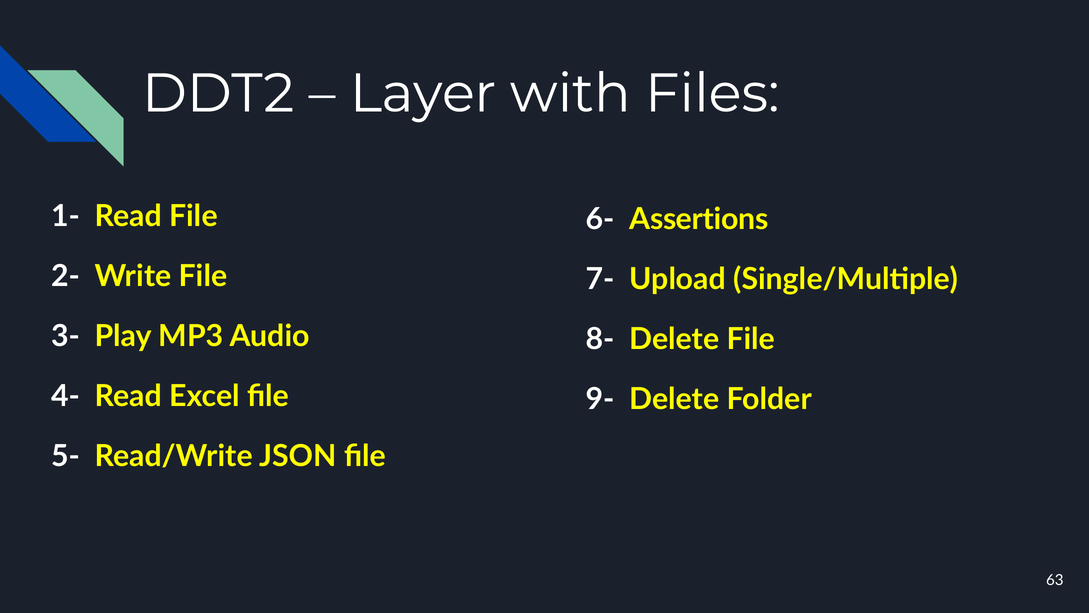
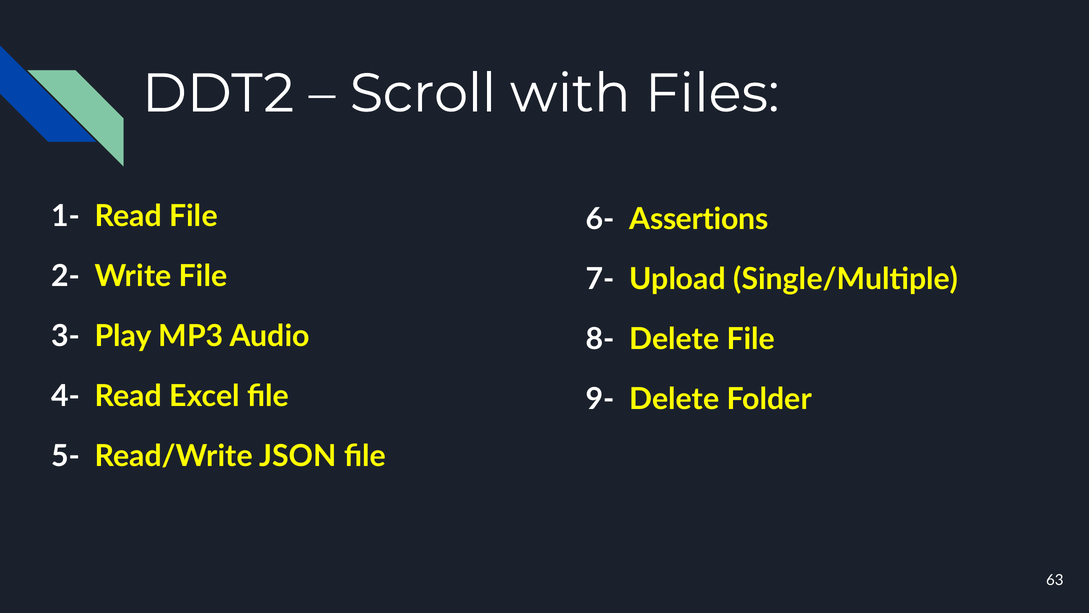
Layer: Layer -> Scroll (423, 93)
